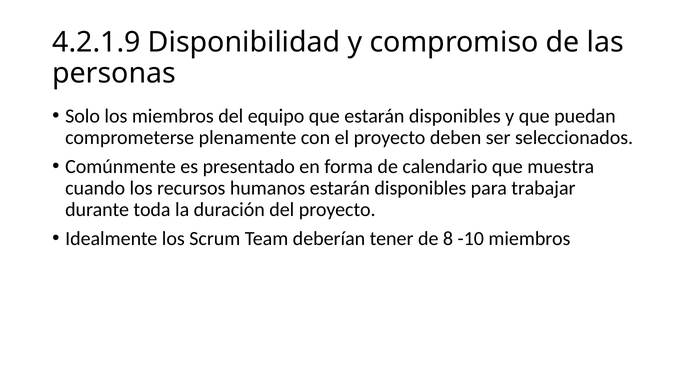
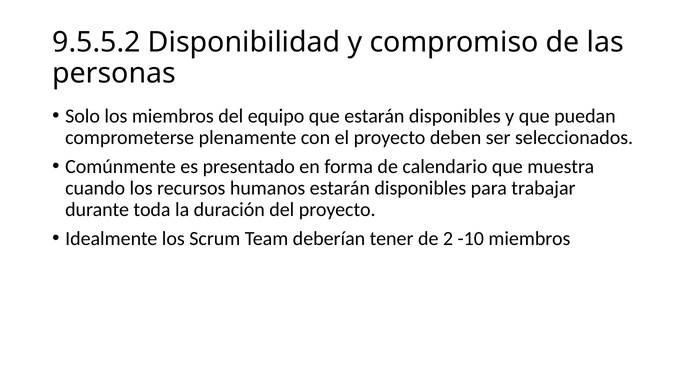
4.2.1.9: 4.2.1.9 -> 9.5.5.2 (96, 42)
8: 8 -> 2 (448, 238)
